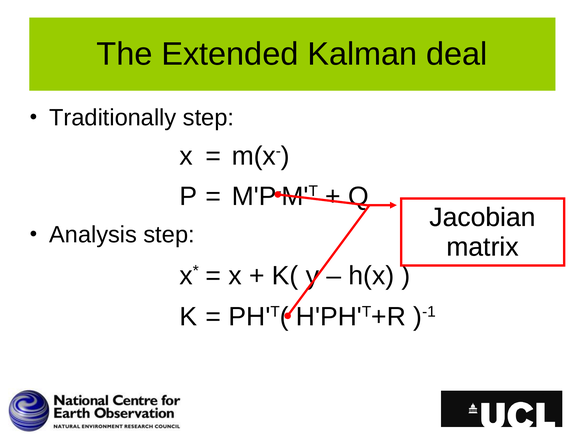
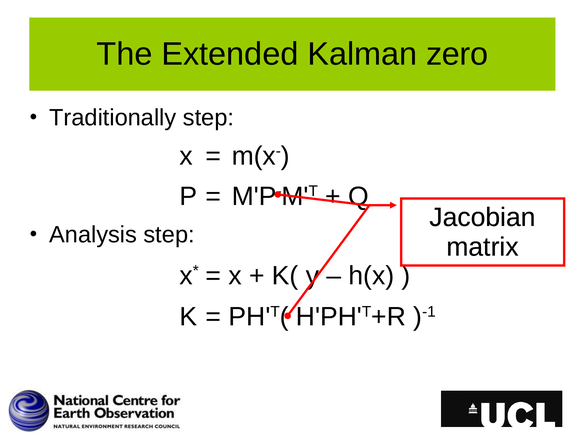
deal: deal -> zero (457, 54)
